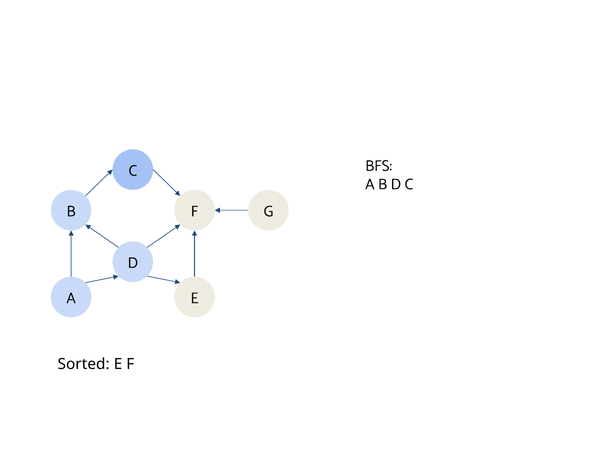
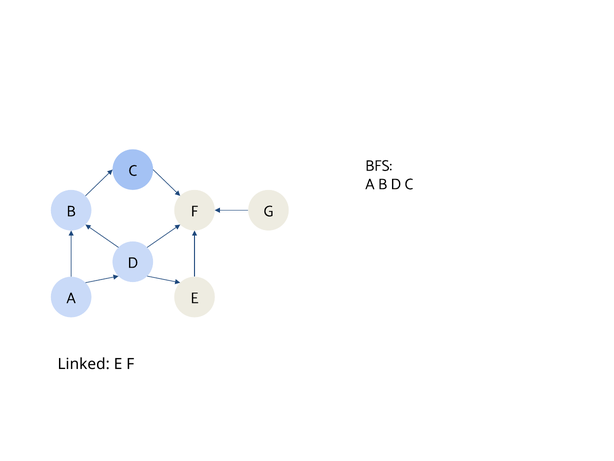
Sorted: Sorted -> Linked (84, 364)
